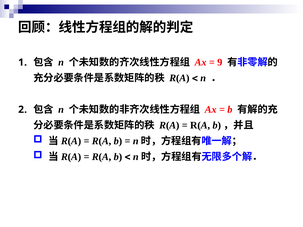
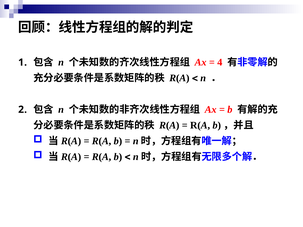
9: 9 -> 4 (220, 62)
